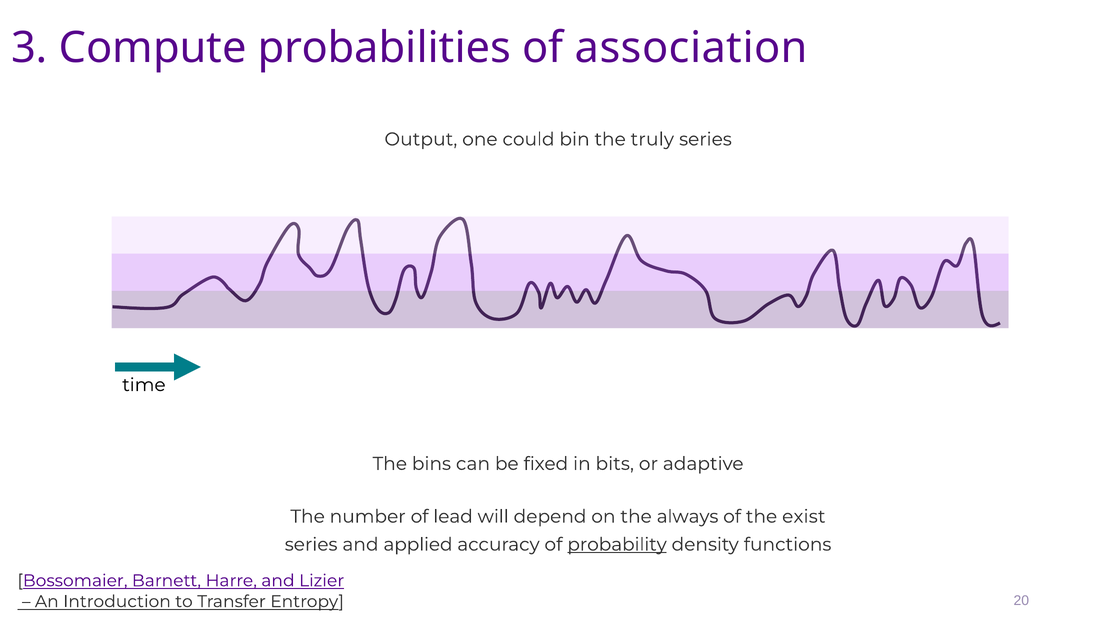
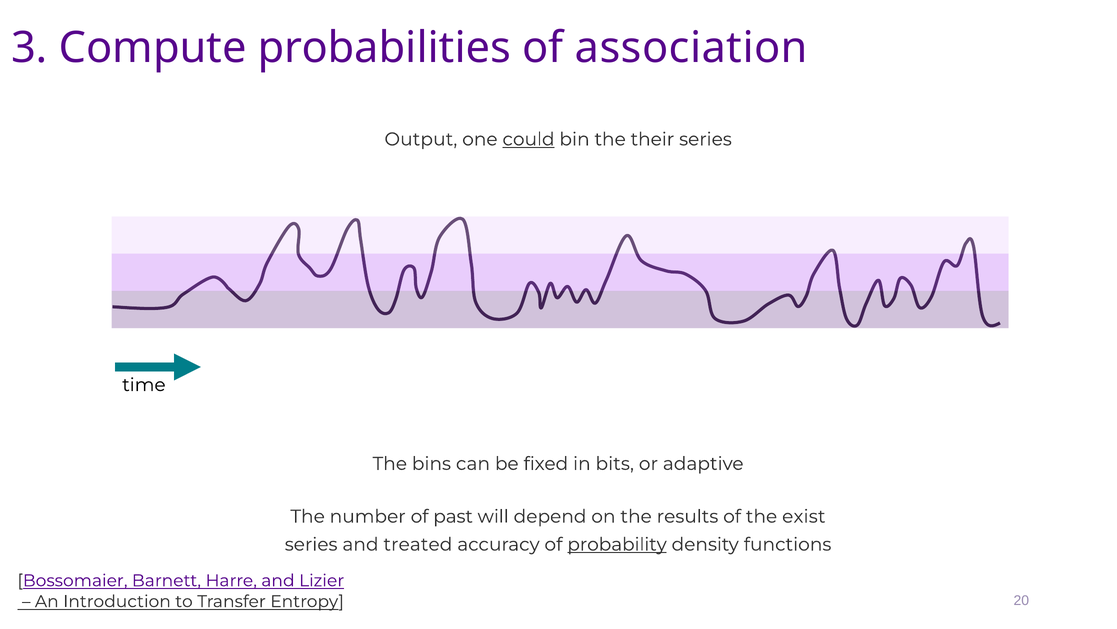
could underline: none -> present (529, 139)
truly: truly -> their (652, 139)
lead: lead -> past (453, 516)
always: always -> results (688, 516)
applied: applied -> treated (418, 544)
